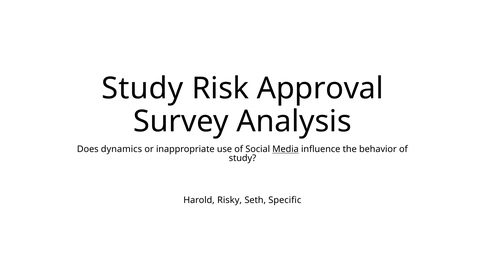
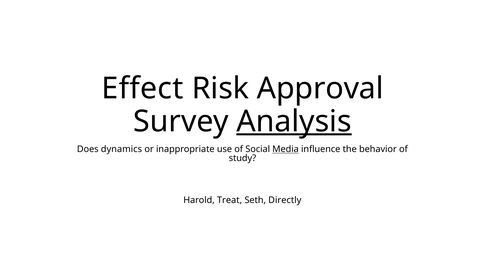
Study: Study -> Effect (142, 89)
Analysis underline: none -> present (294, 121)
Risky: Risky -> Treat (230, 200)
Specific: Specific -> Directly (285, 200)
